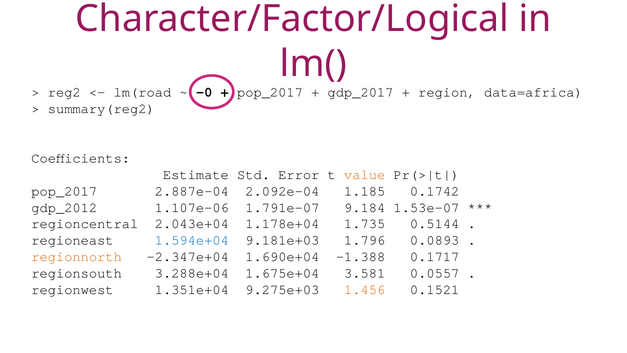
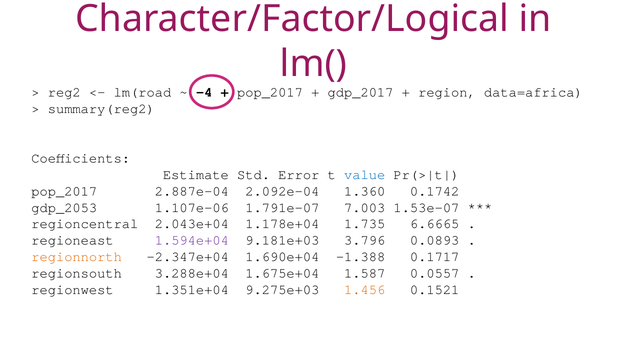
-0: -0 -> -4 (204, 92)
value colour: orange -> blue (365, 174)
1.185: 1.185 -> 1.360 (365, 191)
gdp_2012: gdp_2012 -> gdp_2053 (64, 207)
9.184: 9.184 -> 7.003 (365, 207)
0.5144: 0.5144 -> 6.6665 (435, 224)
1.594e+04 colour: blue -> purple (192, 240)
1.796: 1.796 -> 3.796 (365, 240)
3.581: 3.581 -> 1.587 (365, 273)
